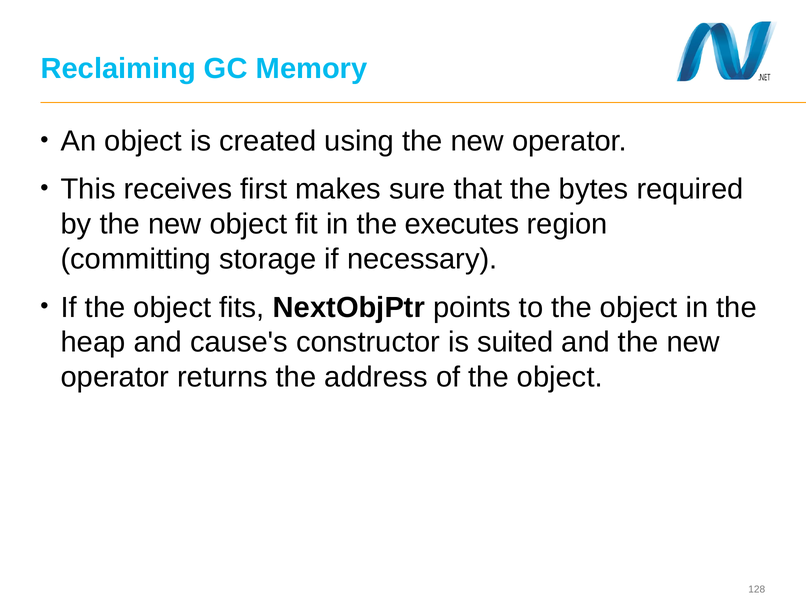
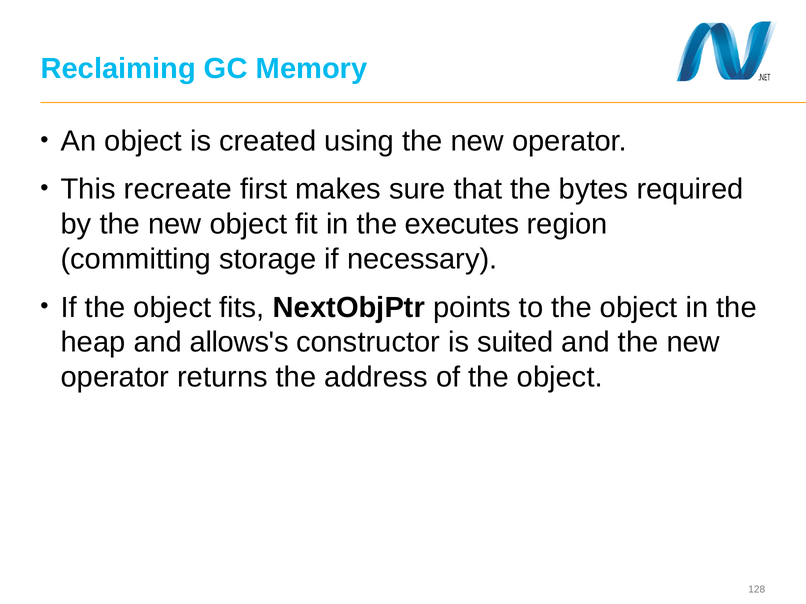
receives: receives -> recreate (178, 190)
cause's: cause's -> allows's (239, 343)
